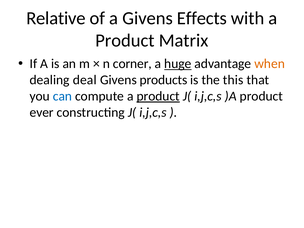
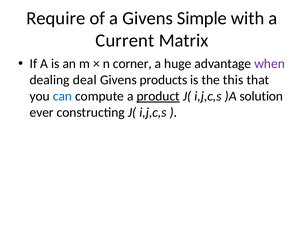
Relative: Relative -> Require (56, 18)
Effects: Effects -> Simple (202, 18)
Product: Product -> Current (125, 41)
huge underline: present -> none (178, 64)
when colour: orange -> purple (270, 64)
)A product: product -> solution (261, 96)
